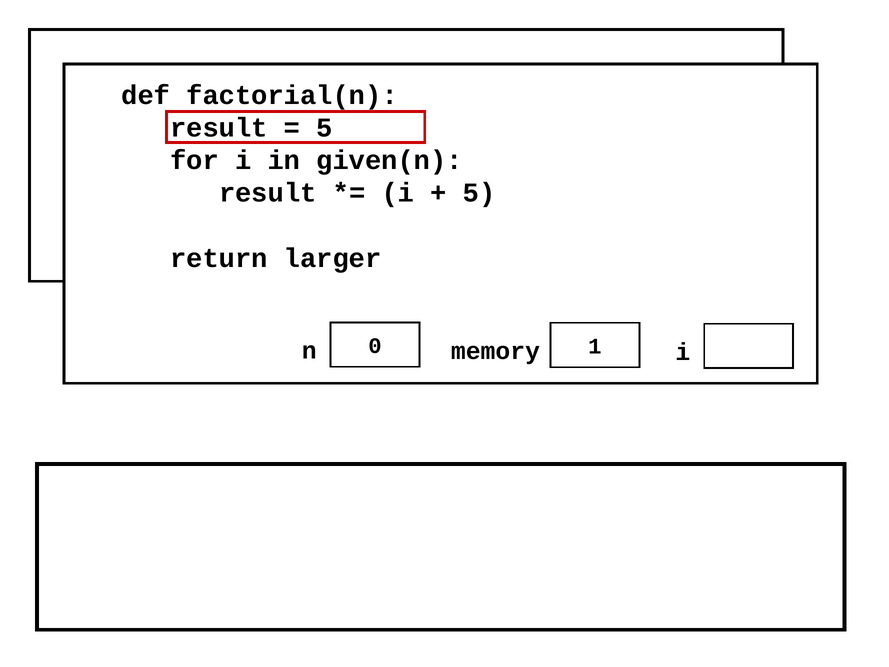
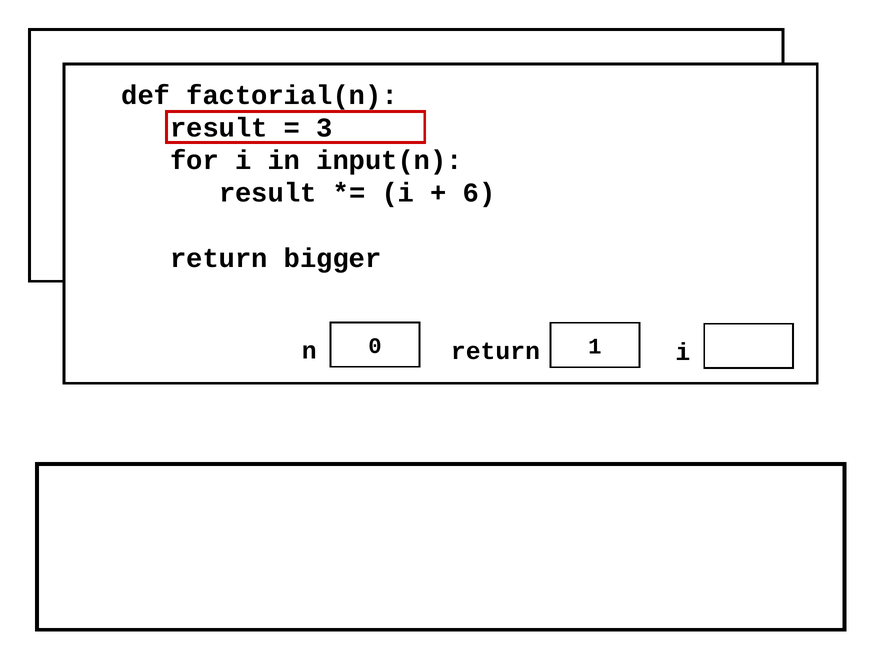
5: 5 -> 3 (325, 128)
given(n: given(n -> input(n (390, 160)
5: 5 -> 6 (479, 193)
larger: larger -> bigger (333, 258)
memory: memory -> return (495, 351)
